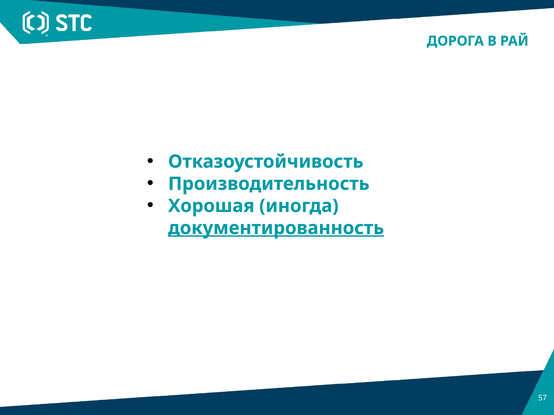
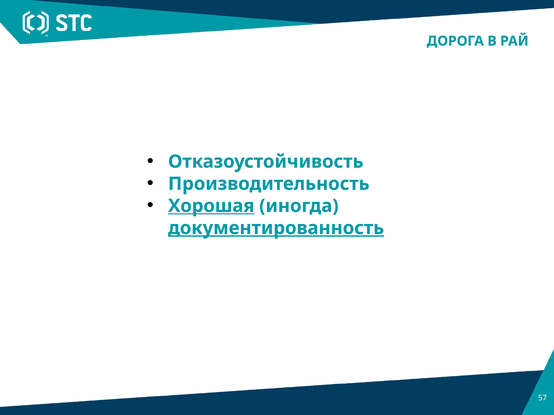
Хорошая underline: none -> present (211, 206)
